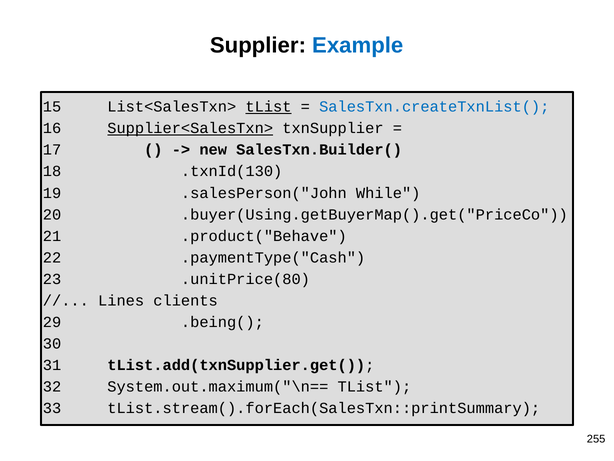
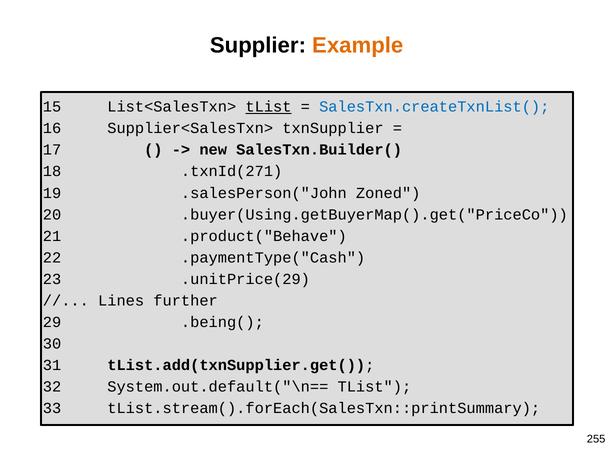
Example colour: blue -> orange (358, 45)
Supplier<SalesTxn> underline: present -> none (190, 128)
.txnId(130: .txnId(130 -> .txnId(271 (232, 171)
While: While -> Zoned (388, 193)
.unitPrice(80: .unitPrice(80 -> .unitPrice(29 (245, 279)
clients: clients -> further (186, 300)
System.out.maximum("\n==: System.out.maximum("\n== -> System.out.default("\n== (218, 386)
